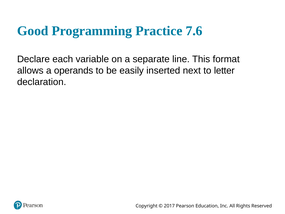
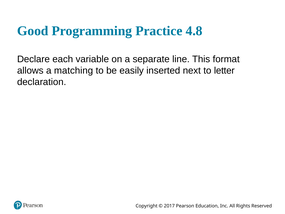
7.6: 7.6 -> 4.8 (194, 31)
operands: operands -> matching (74, 70)
